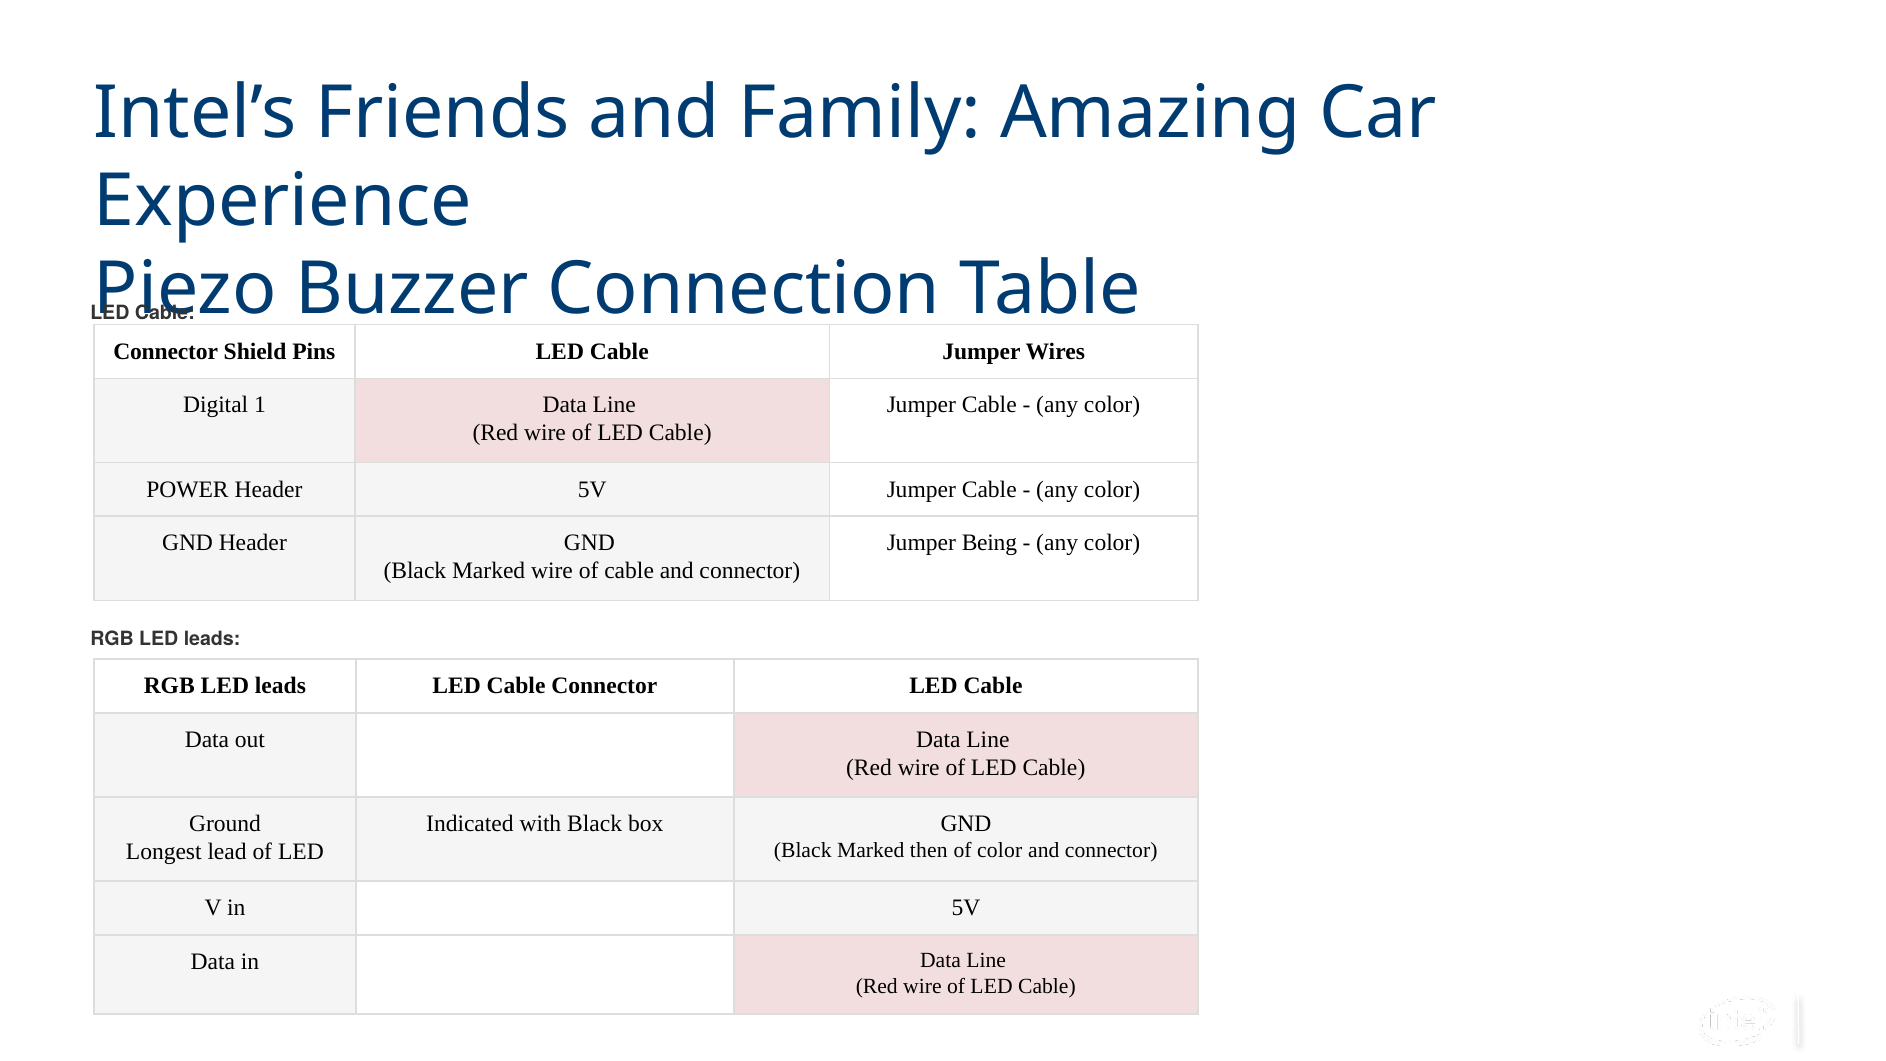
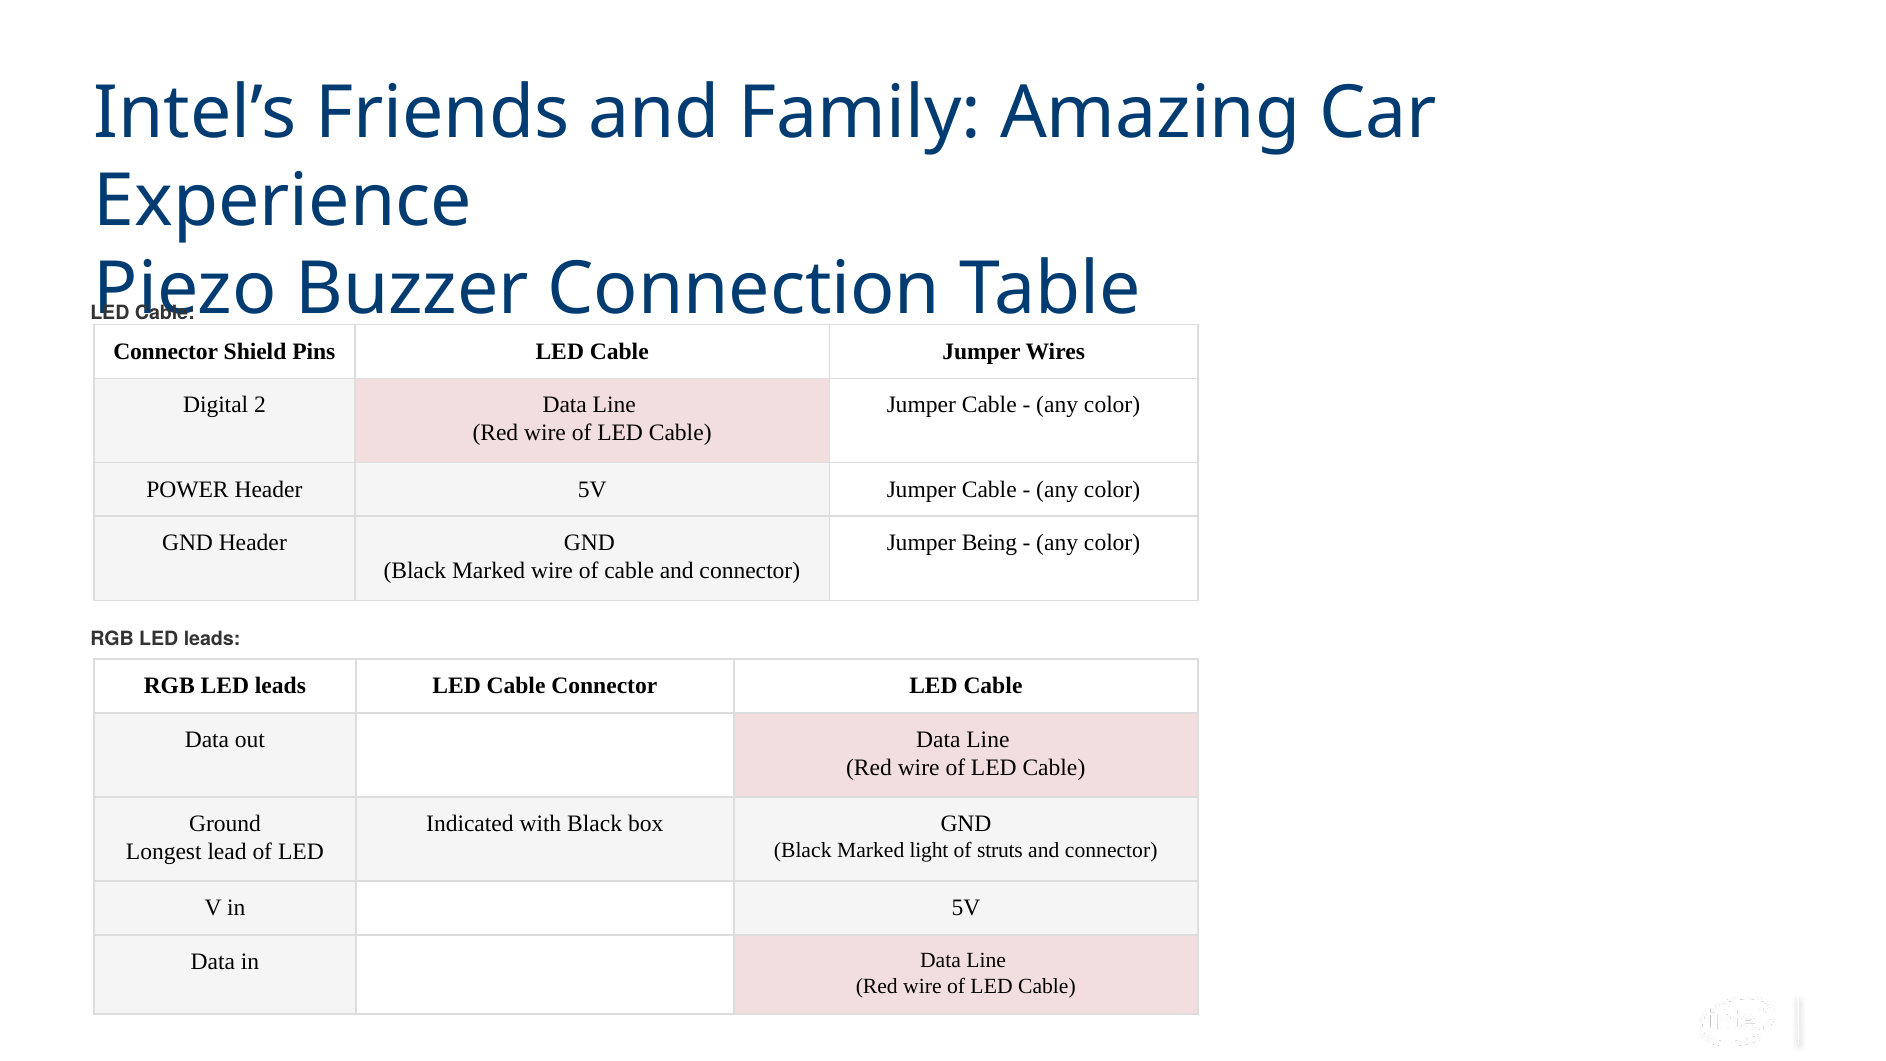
1: 1 -> 2 (260, 405)
then: then -> light (929, 850)
of color: color -> struts (1000, 850)
